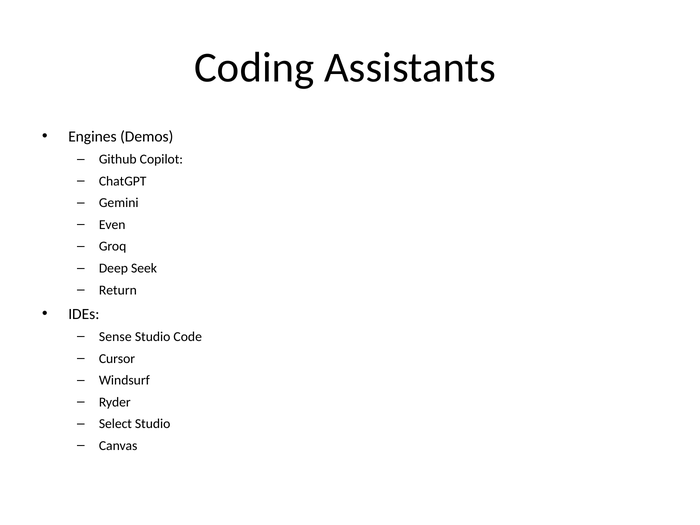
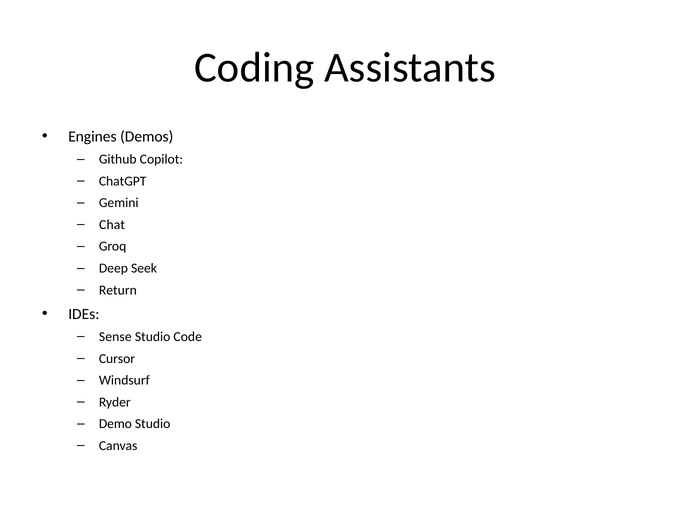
Even: Even -> Chat (112, 225)
Select: Select -> Demo (115, 424)
